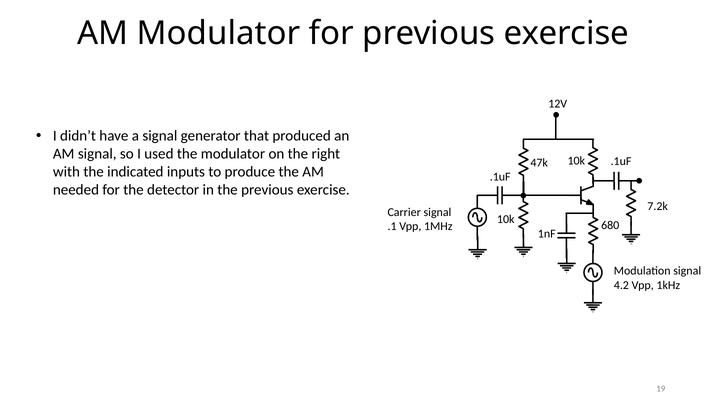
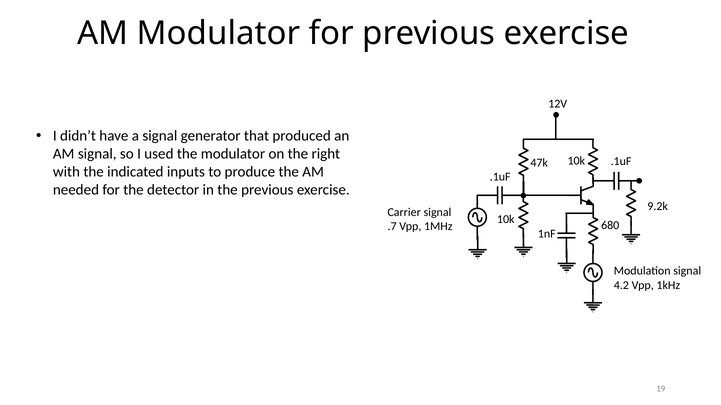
7.2k: 7.2k -> 9.2k (658, 207)
.1: .1 -> .7 (392, 227)
